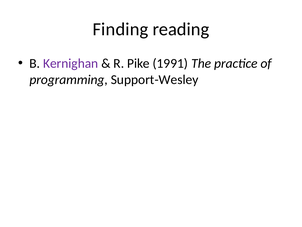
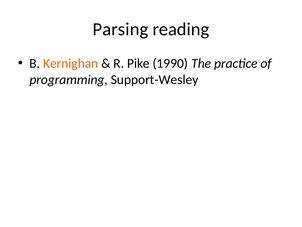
Finding: Finding -> Parsing (120, 29)
Kernighan colour: purple -> orange (71, 63)
1991: 1991 -> 1990 (170, 63)
